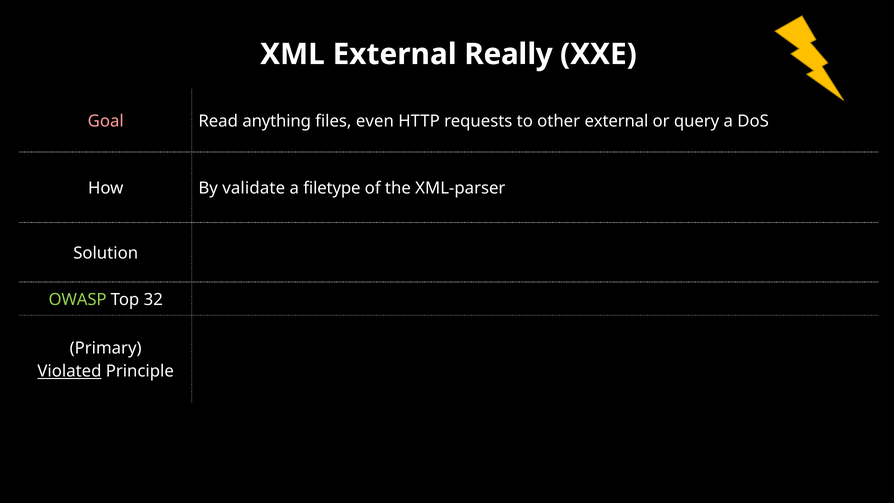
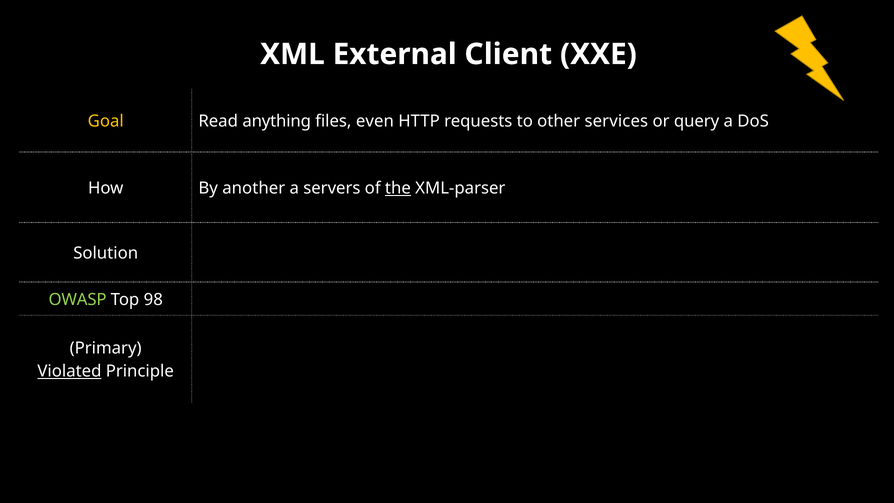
Really: Really -> Client (508, 54)
Goal colour: pink -> yellow (106, 121)
other external: external -> services (616, 121)
validate: validate -> another (254, 188)
filetype: filetype -> servers (332, 188)
the underline: none -> present (398, 188)
32: 32 -> 98 (153, 299)
